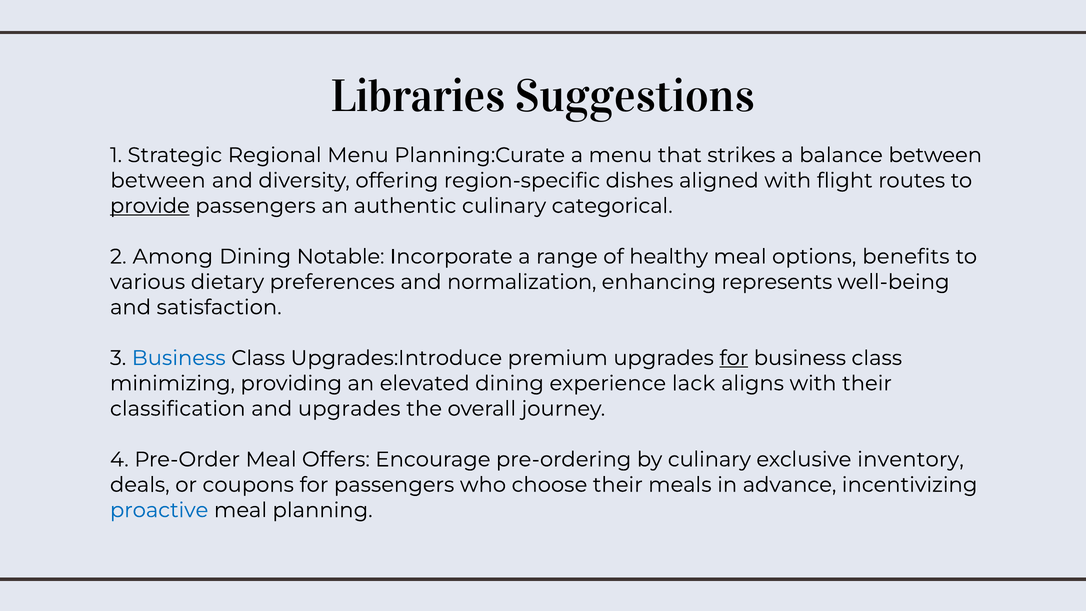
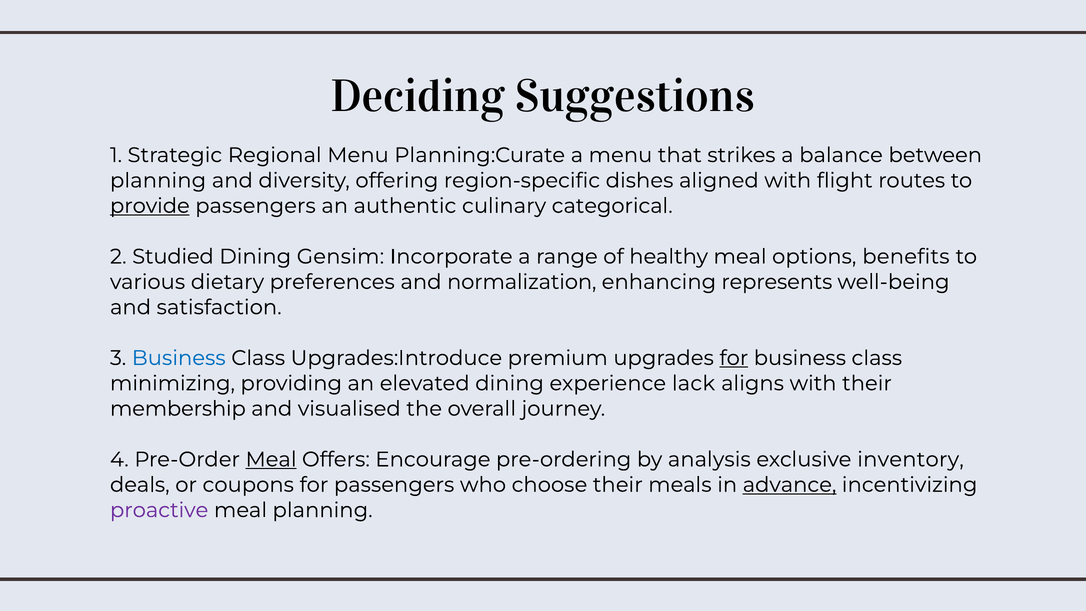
Libraries: Libraries -> Deciding (418, 96)
between: between -> planning (158, 180)
Among: Among -> Studied (173, 257)
Notable: Notable -> Gensim (340, 257)
classification: classification -> membership (178, 409)
and upgrades: upgrades -> visualised (349, 409)
Meal underline: none -> present (271, 459)
by culinary: culinary -> analysis (709, 459)
advance underline: none -> present (790, 485)
proactive colour: blue -> purple (159, 510)
